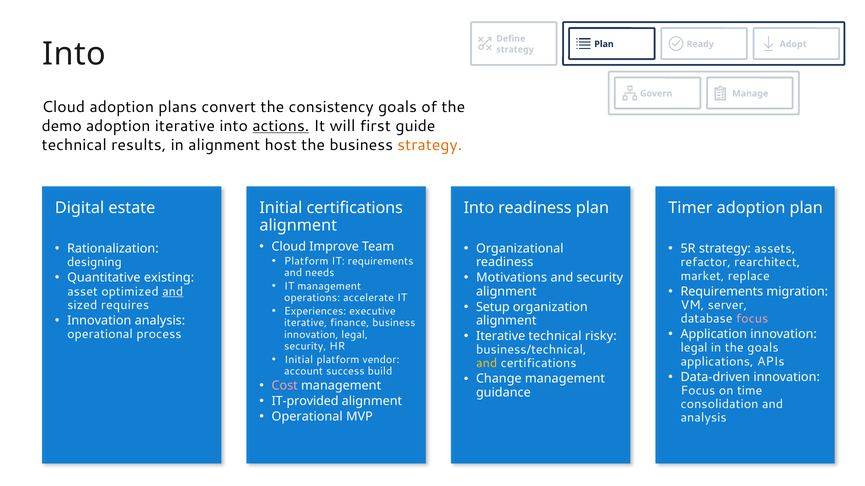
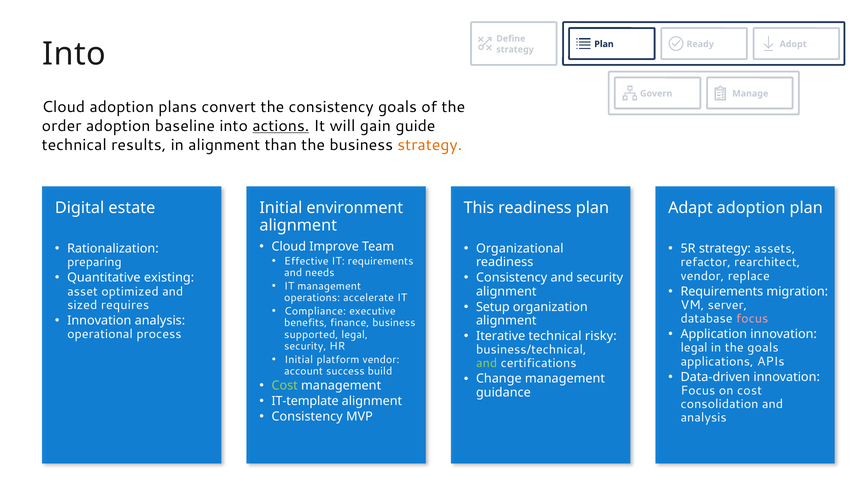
demo: demo -> order (62, 126)
adoption iterative: iterative -> baseline (185, 126)
first: first -> gain (375, 126)
host: host -> than (281, 145)
Initial certifications: certifications -> environment (355, 208)
Into: Into -> This (479, 208)
Timer: Timer -> Adapt (690, 208)
Platform: Platform -> Effective (306, 262)
designing: designing -> preparing (94, 263)
market: market -> vendor (702, 276)
Motivations: Motivations -> Consistency (512, 278)
and underline: present -> none (173, 292)
Experiences: Experiences -> Compliance (315, 312)
iterative: iterative -> benefits (306, 323)
innovation: innovation -> supported (311, 335)
and colour: yellow -> light green (487, 364)
Cost colour: pink -> light green (285, 386)
on time: time -> cost (750, 391)
IT-provided: IT-provided -> IT-template (305, 401)
Operational: Operational -> Consistency (307, 417)
